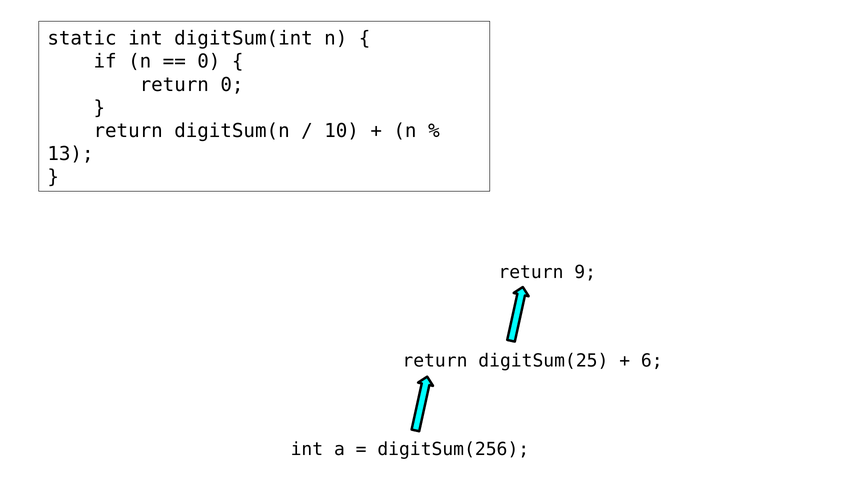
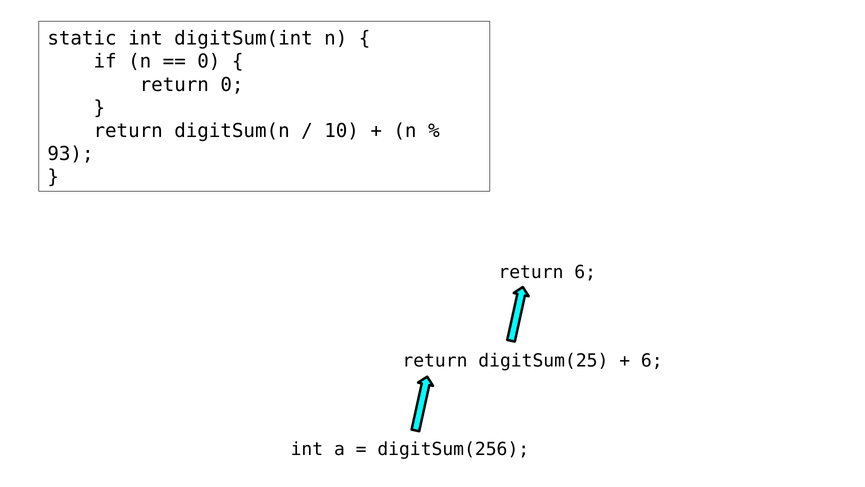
13: 13 -> 93 (70, 154)
return 9: 9 -> 6 (585, 272)
